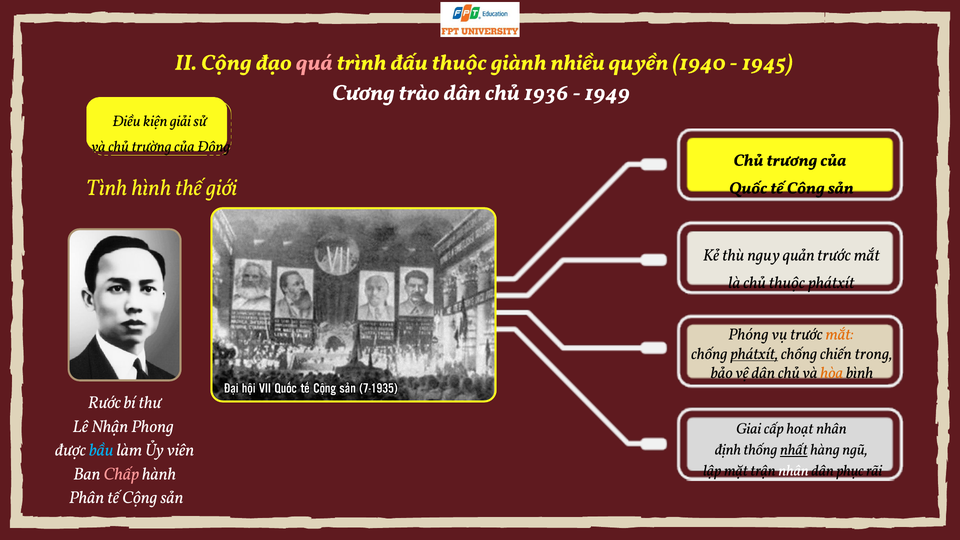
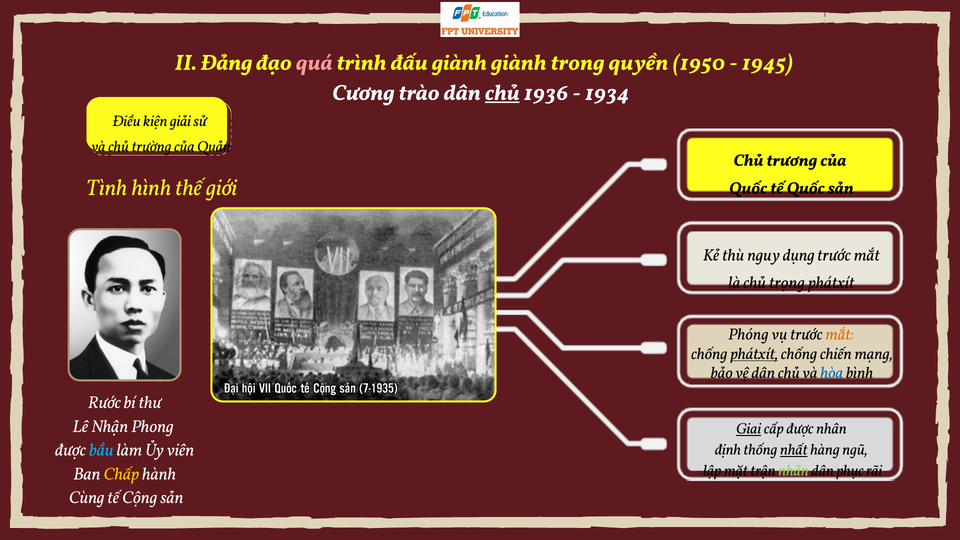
II Cộng: Cộng -> Đảng (226, 63)
đấu thuộc: thuộc -> giành (459, 63)
nhiều: nhiều -> trong (578, 63)
1940: 1940 -> 1950 (699, 63)
chủ underline: none -> present (502, 93)
1949: 1949 -> 1934 (607, 93)
Đông: Đông -> Quản (214, 147)
tế Công: Công -> Quốc (806, 188)
quản: quản -> dụng (799, 255)
chủ thuộc: thuộc -> trọng (787, 283)
trong: trong -> mạng (874, 354)
hòa colour: orange -> blue (832, 373)
Giai underline: none -> present (749, 429)
cấp hoạt: hoạt -> được (800, 429)
nhân colour: white -> light green (794, 471)
Chấp colour: pink -> yellow (121, 474)
Phân: Phân -> Cùng (87, 498)
